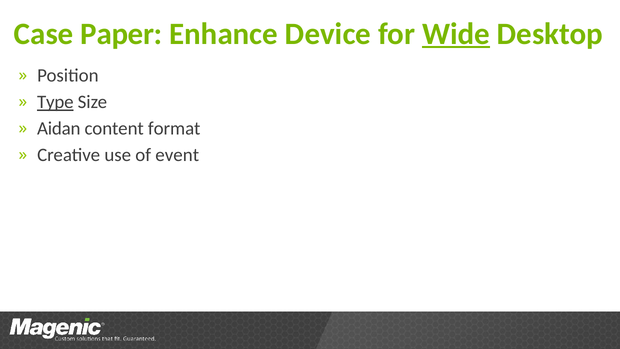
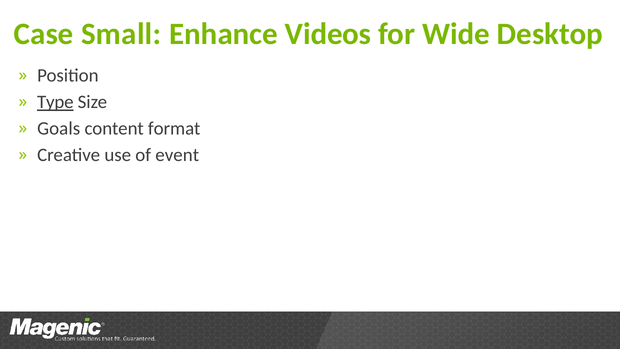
Paper: Paper -> Small (121, 34)
Device: Device -> Videos (328, 34)
Wide underline: present -> none (456, 34)
Aidan: Aidan -> Goals (59, 129)
